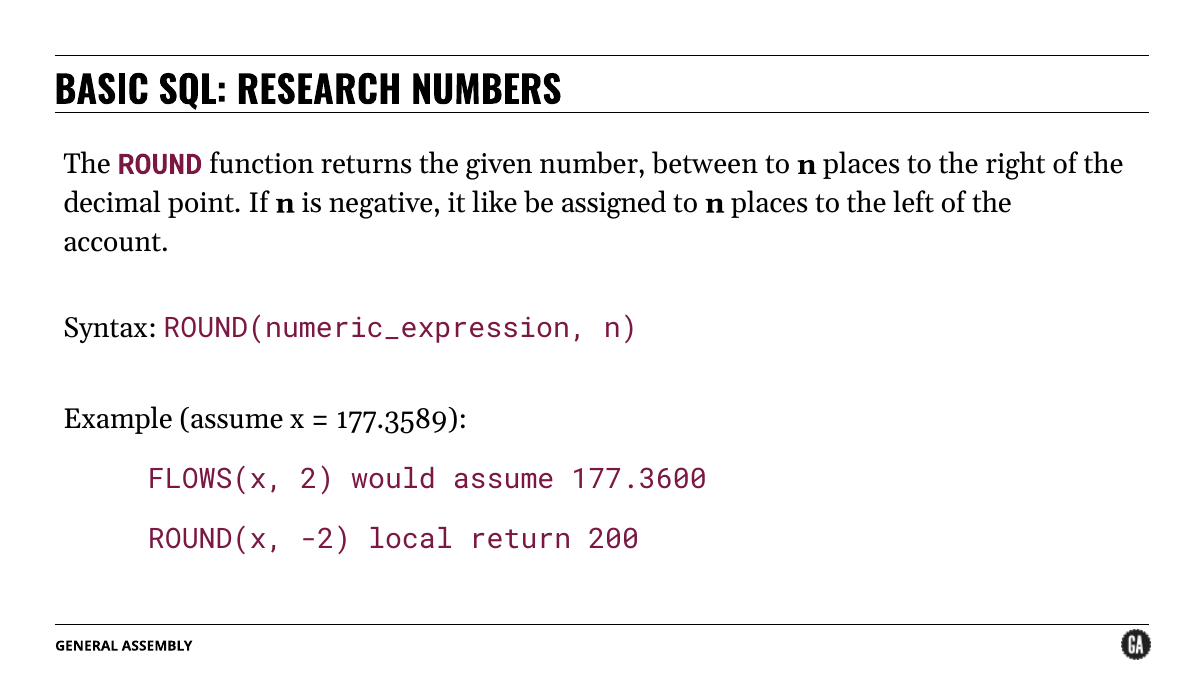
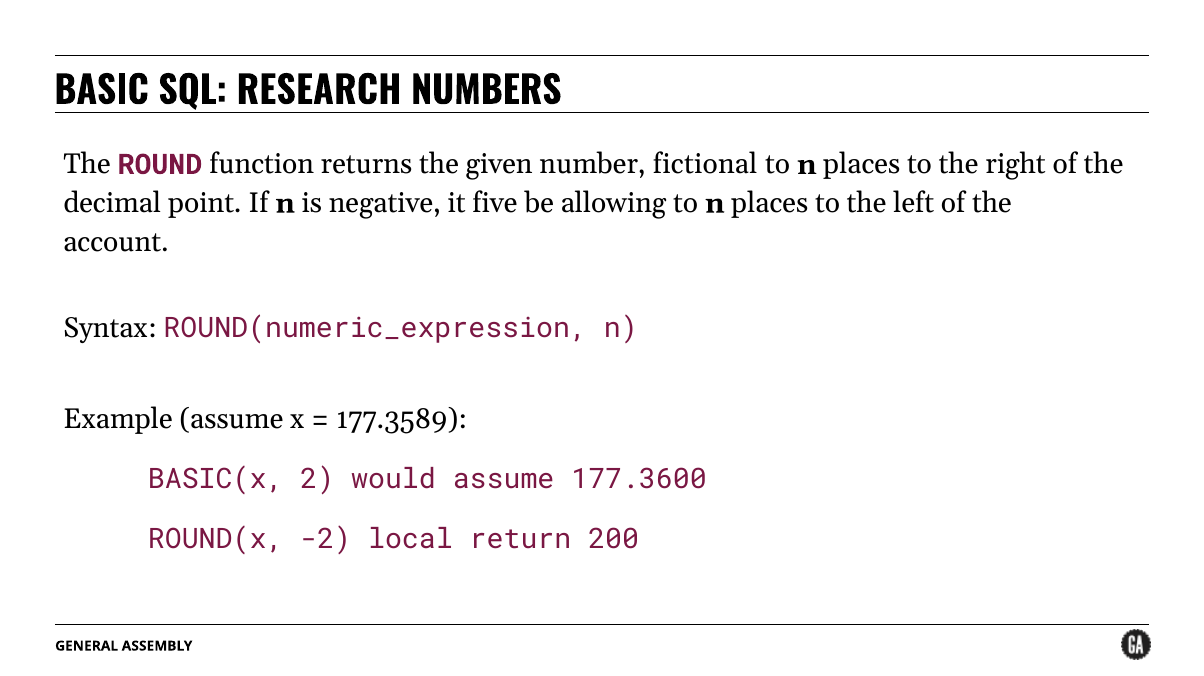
between: between -> fictional (705, 165)
like: like -> five (495, 203)
assigned: assigned -> allowing (614, 203)
FLOWS(x: FLOWS(x -> BASIC(x (216, 479)
